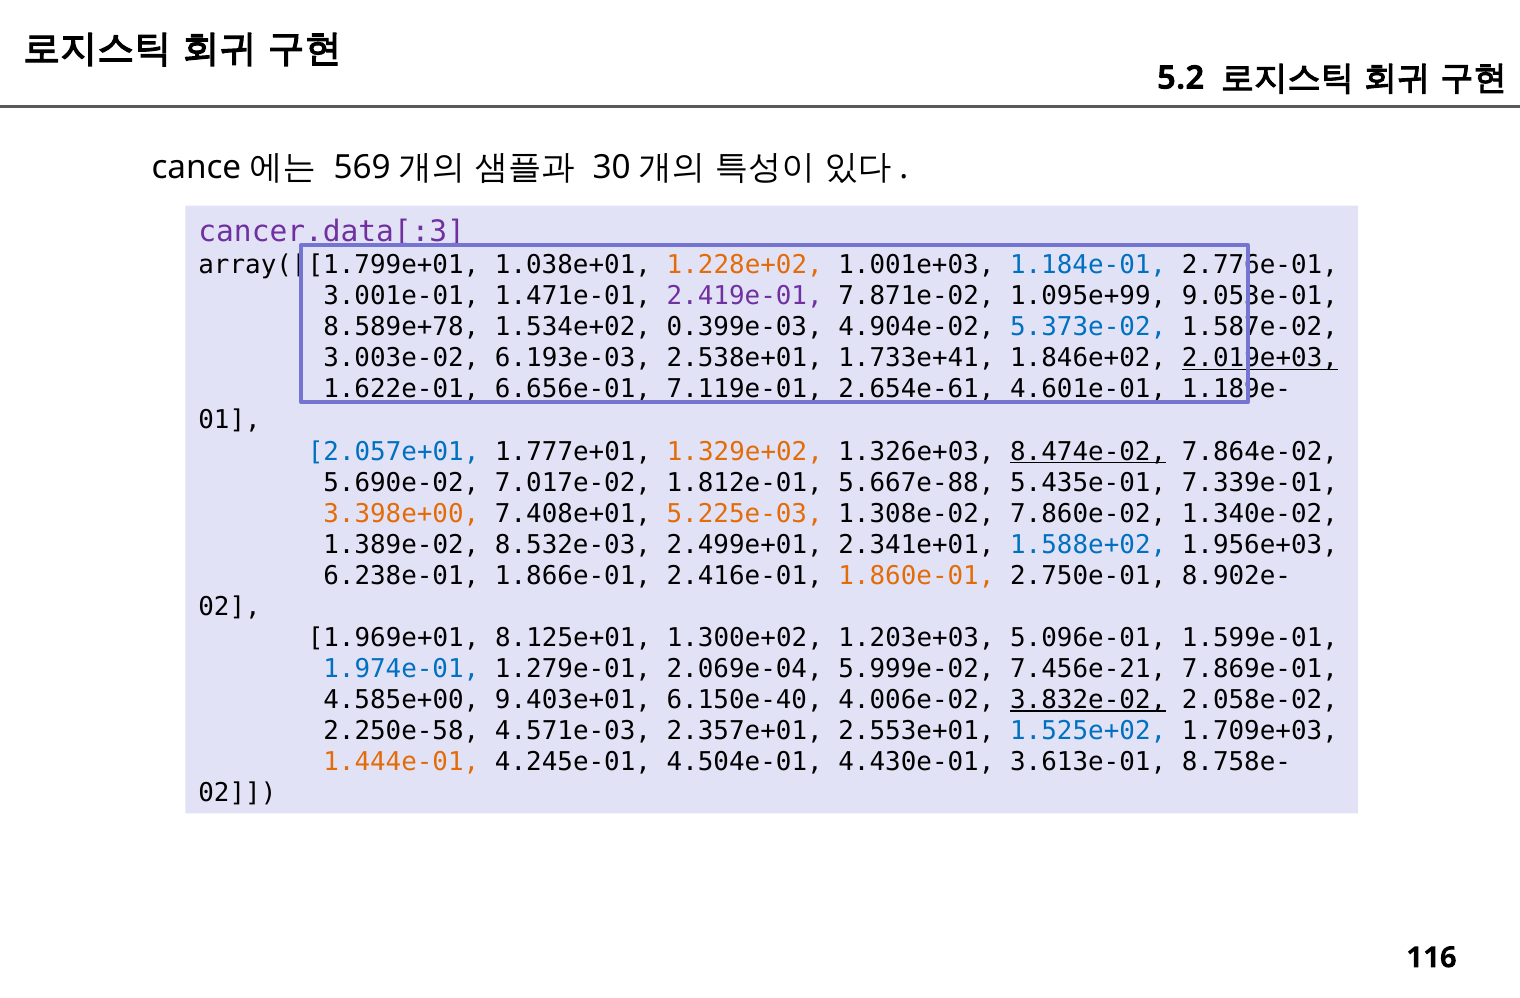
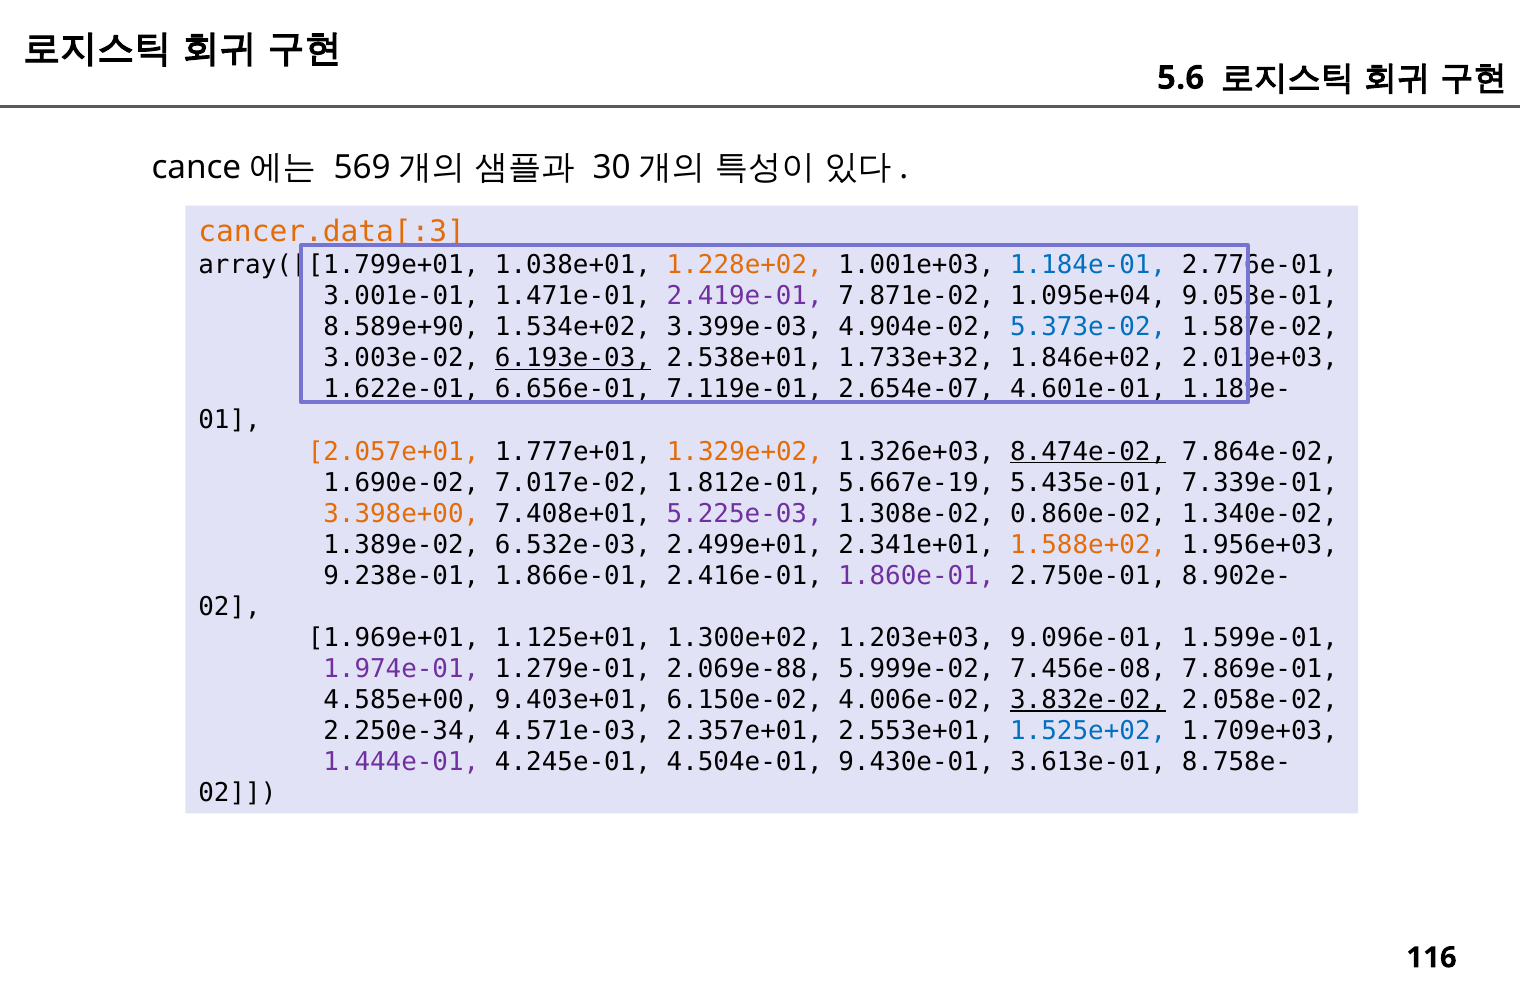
5.2: 5.2 -> 5.6 (1181, 78)
cancer.data[:3 colour: purple -> orange (332, 232)
1.095e+99: 1.095e+99 -> 1.095e+04 (1088, 296)
8.589e+78: 8.589e+78 -> 8.589e+90 (401, 327)
0.399e-03: 0.399e-03 -> 3.399e-03 (745, 327)
6.193e-03 underline: none -> present (573, 358)
1.733e+41: 1.733e+41 -> 1.733e+32 (916, 358)
2.019e+03 underline: present -> none (1260, 358)
2.654e-61: 2.654e-61 -> 2.654e-07 (916, 389)
2.057e+01 colour: blue -> orange (394, 452)
5.690e-02: 5.690e-02 -> 1.690e-02 (401, 483)
5.667e-88: 5.667e-88 -> 5.667e-19 (916, 483)
5.225e-03 colour: orange -> purple (745, 514)
7.860e-02: 7.860e-02 -> 0.860e-02 (1088, 514)
8.532e-03: 8.532e-03 -> 6.532e-03 (573, 545)
1.588e+02 colour: blue -> orange (1088, 545)
6.238e-01: 6.238e-01 -> 9.238e-01 (401, 576)
1.860e-01 colour: orange -> purple (916, 576)
8.125e+01: 8.125e+01 -> 1.125e+01 (573, 638)
5.096e-01: 5.096e-01 -> 9.096e-01 (1088, 638)
1.974e-01 colour: blue -> purple (401, 669)
2.069e-04: 2.069e-04 -> 2.069e-88 (745, 669)
7.456e-21: 7.456e-21 -> 7.456e-08 (1088, 669)
6.150e-40: 6.150e-40 -> 6.150e-02 (745, 700)
2.250e-58: 2.250e-58 -> 2.250e-34 (401, 731)
1.444e-01 colour: orange -> purple (401, 762)
4.430e-01: 4.430e-01 -> 9.430e-01 (916, 762)
